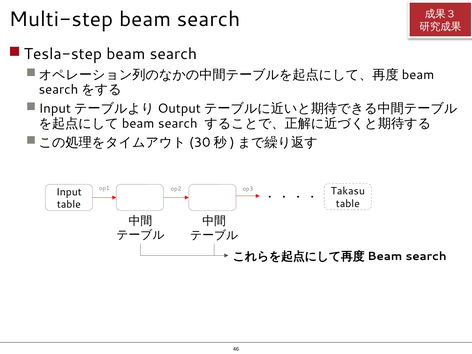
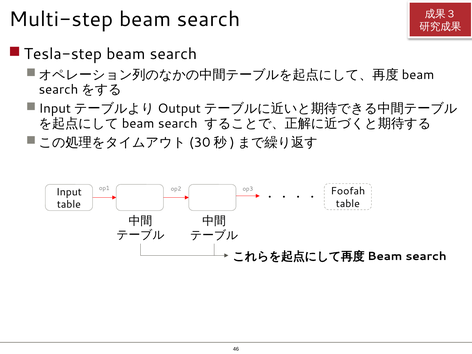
Takasu: Takasu -> Foofah (348, 191)
